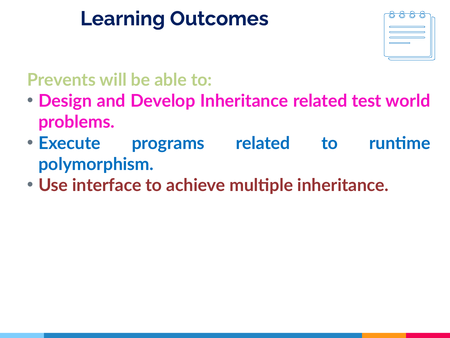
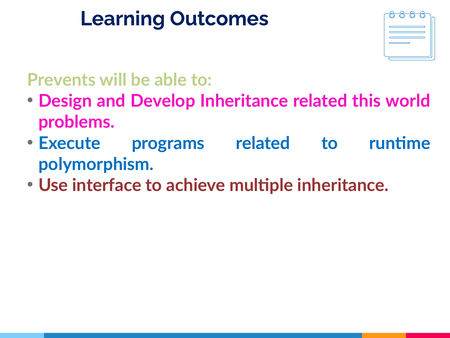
test: test -> this (367, 101)
